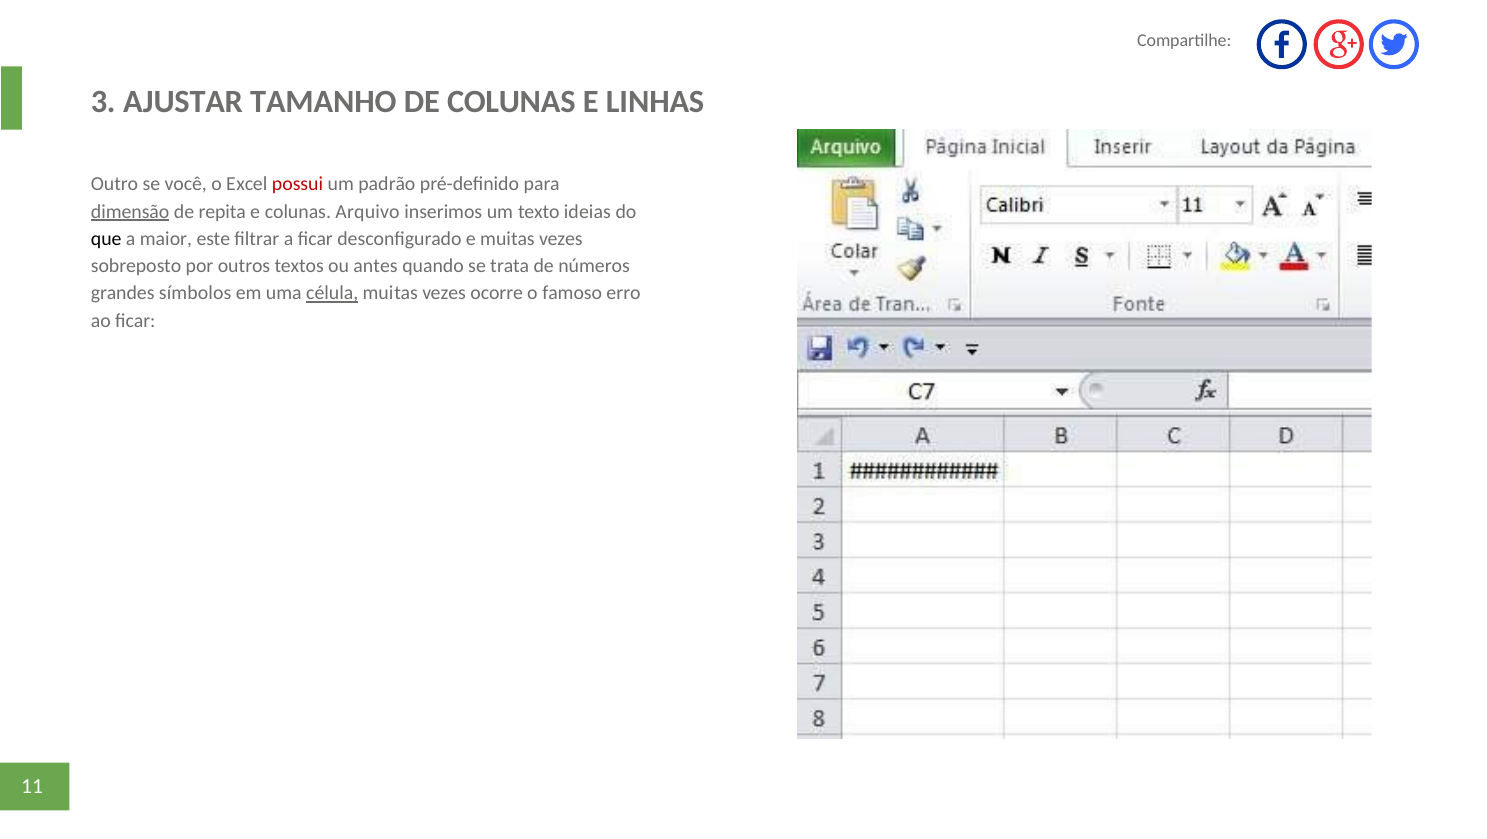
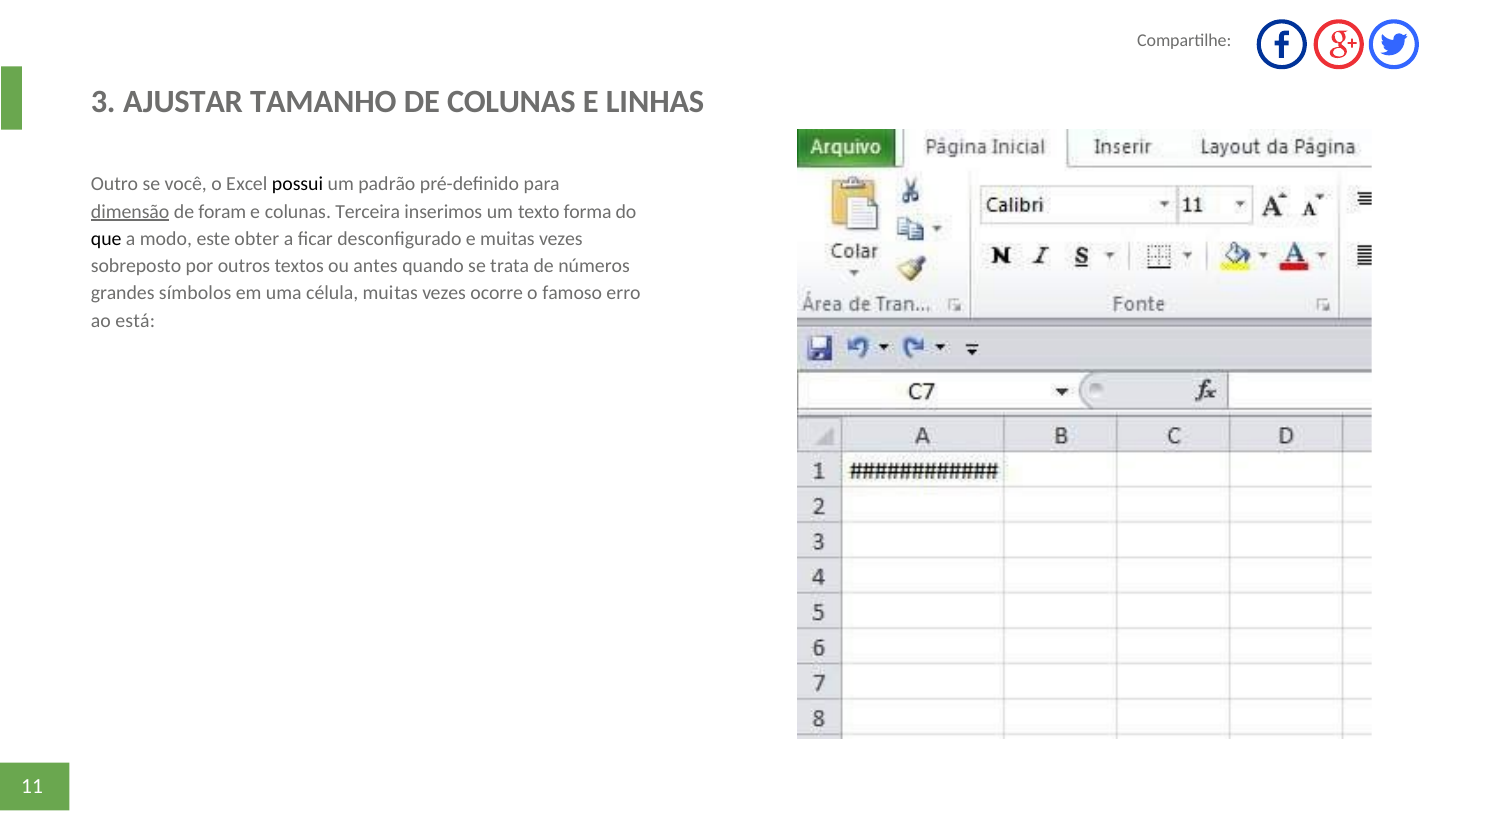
possui colour: red -> black (298, 184)
repita: repita -> foram (222, 211)
Arquivo: Arquivo -> Terceira (368, 211)
ideias: ideias -> forma (588, 211)
maior: maior -> modo (166, 239)
ﬁltrar: ﬁltrar -> obter (257, 239)
célula underline: present -> none (332, 293)
ao ﬁcar: ﬁcar -> está (135, 321)
